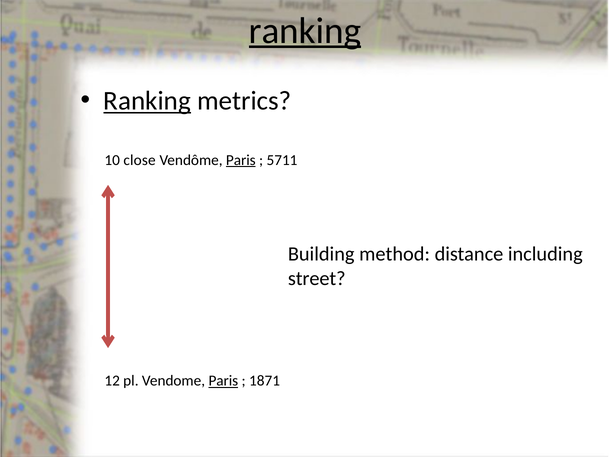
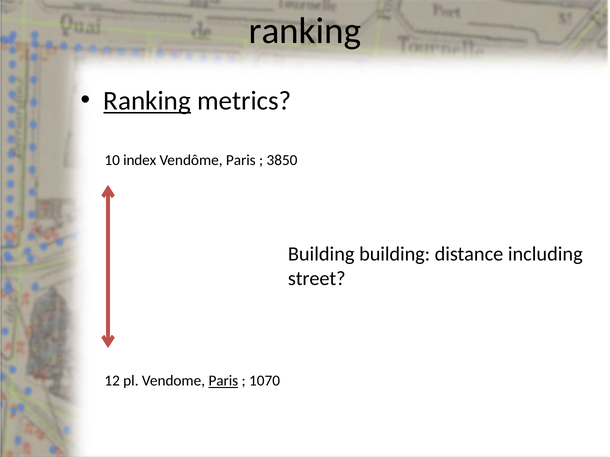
ranking underline: present -> none (305, 31)
close: close -> index (140, 160)
Paris underline: present -> none (241, 160)
5711: 5711 -> 3850 (282, 160)
Building method: method -> building (395, 254)
1871: 1871 -> 1070 (265, 381)
